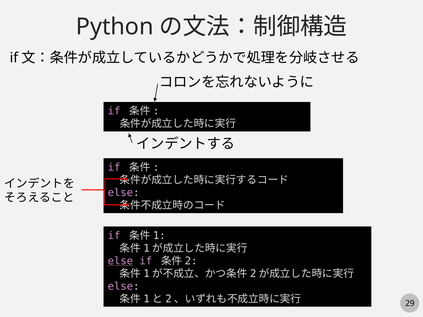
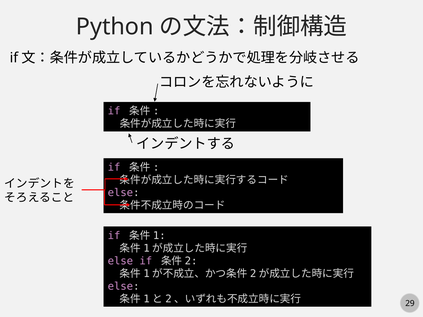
else underline: present -> none (120, 261)
